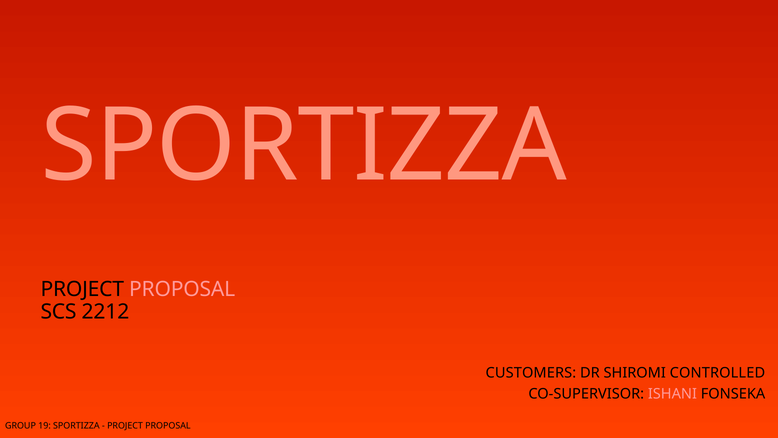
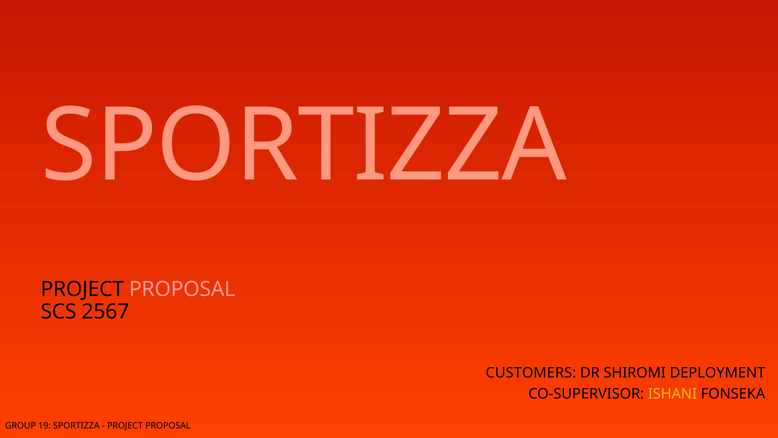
2212: 2212 -> 2567 (105, 312)
CONTROLLED: CONTROLLED -> DEPLOYMENT (717, 373)
ISHANI colour: pink -> yellow (672, 394)
